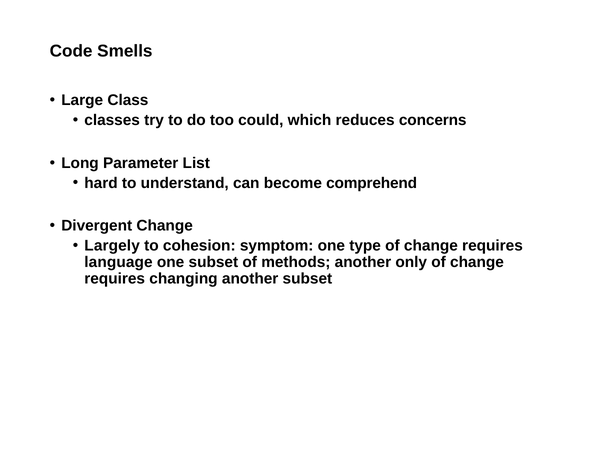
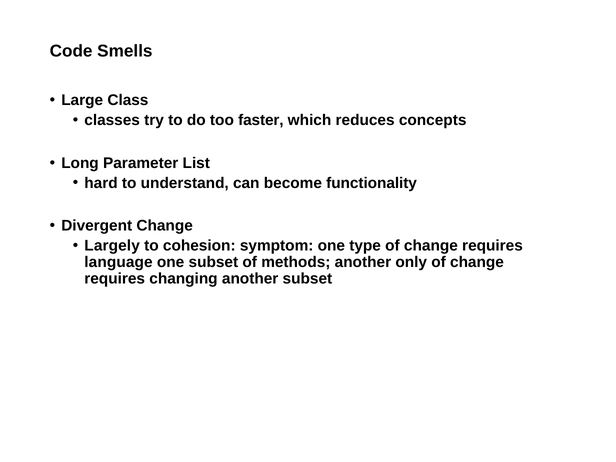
could: could -> faster (261, 120)
concerns: concerns -> concepts (433, 120)
comprehend: comprehend -> functionality (372, 183)
